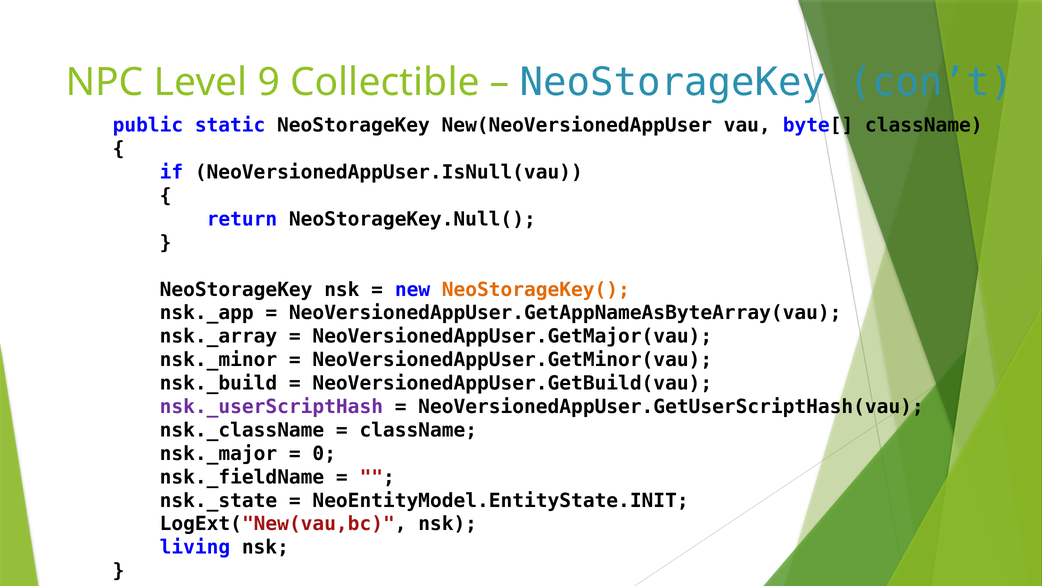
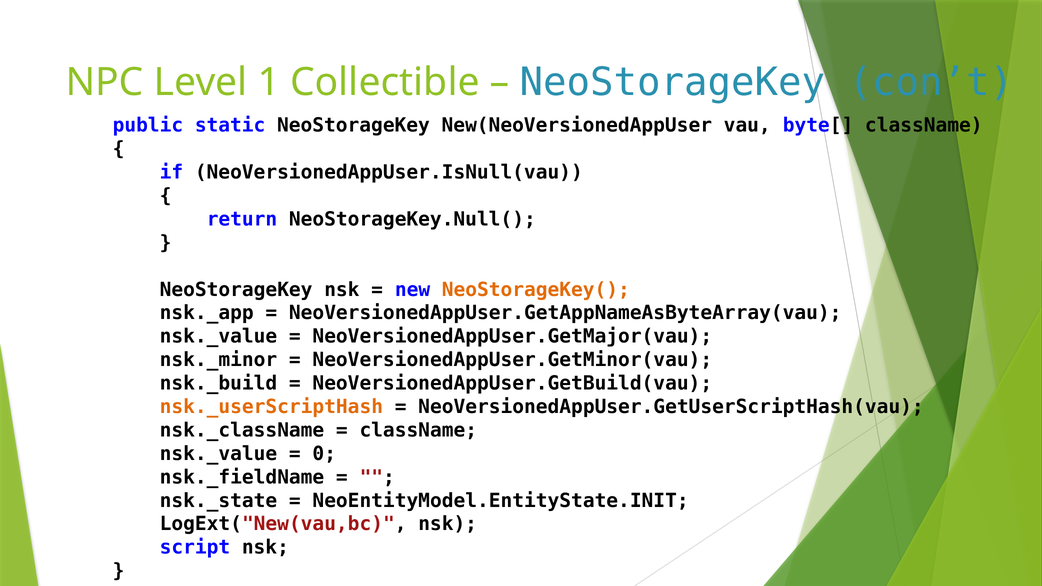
9: 9 -> 1 (269, 82)
nsk._array: nsk._array -> nsk._value (218, 337)
nsk._userScriptHash colour: purple -> orange (271, 407)
nsk._major: nsk._major -> nsk._value (218, 454)
living: living -> script (195, 548)
